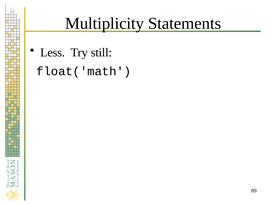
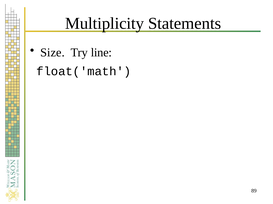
Less: Less -> Size (53, 53)
still: still -> line (101, 53)
